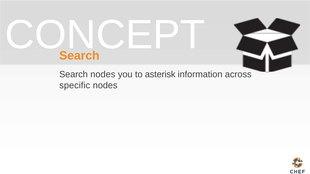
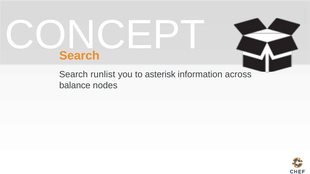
Search nodes: nodes -> runlist (103, 75)
specific: specific -> balance (75, 86)
